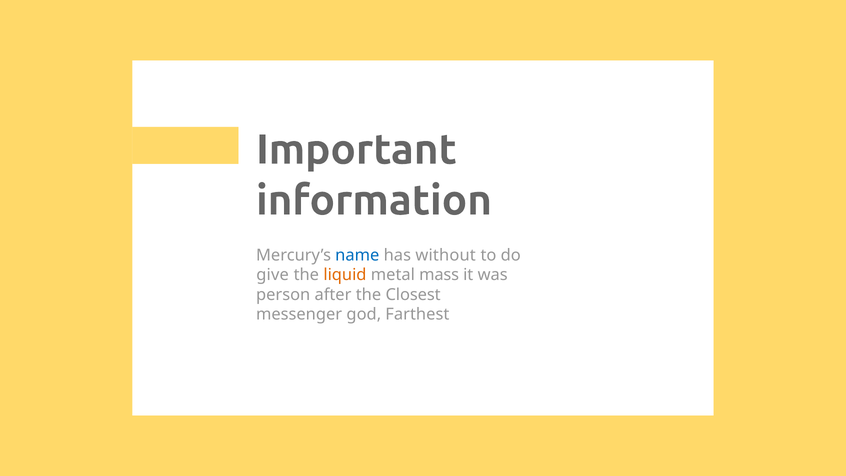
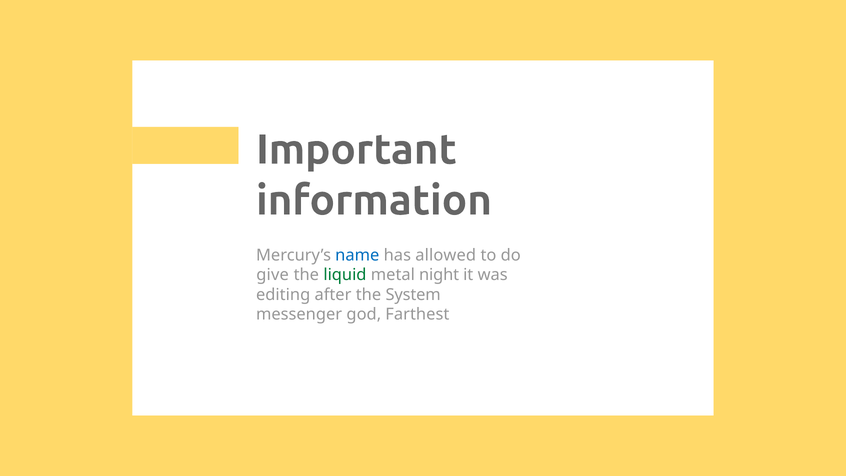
without: without -> allowed (446, 255)
liquid colour: orange -> green (345, 275)
mass: mass -> night (439, 275)
person: person -> editing (283, 295)
Closest: Closest -> System (413, 295)
